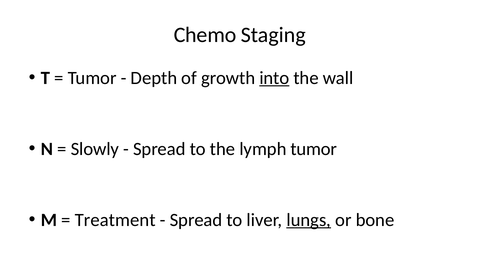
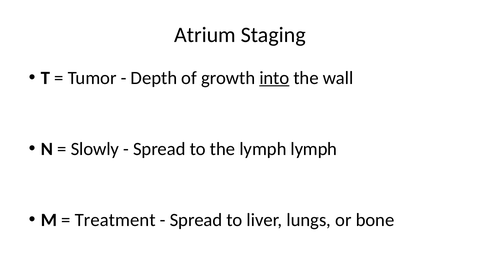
Chemo: Chemo -> Atrium (205, 35)
lymph tumor: tumor -> lymph (314, 149)
lungs underline: present -> none (309, 220)
